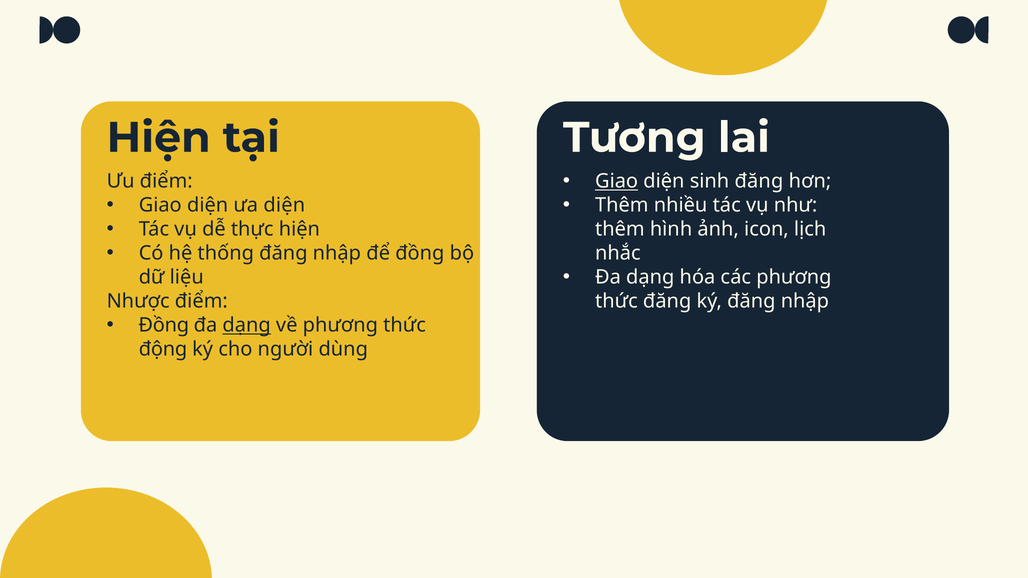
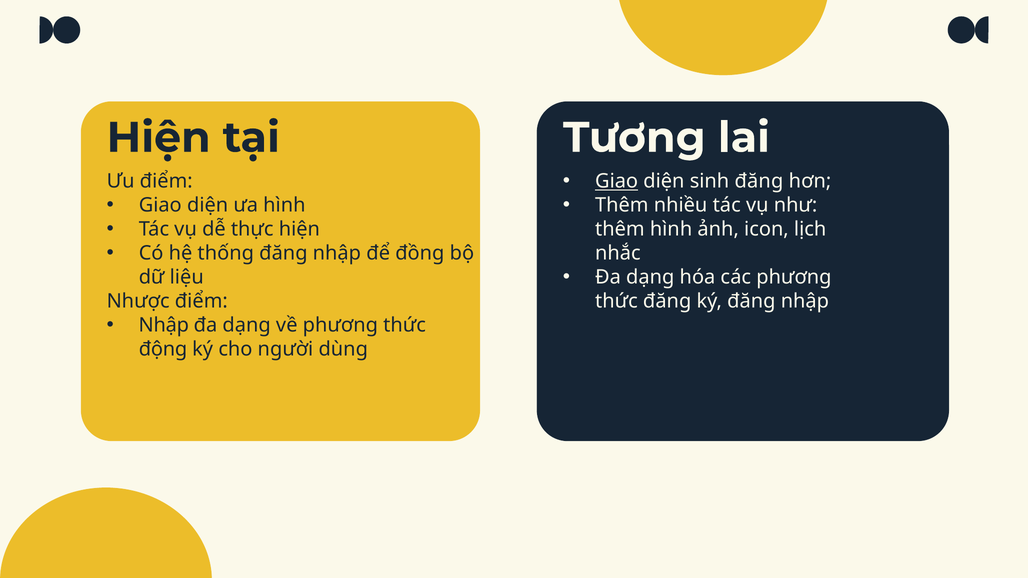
ưa diện: diện -> hình (284, 205)
Đồng: Đồng -> Nhập (164, 325)
dạng underline: present -> none (247, 325)
